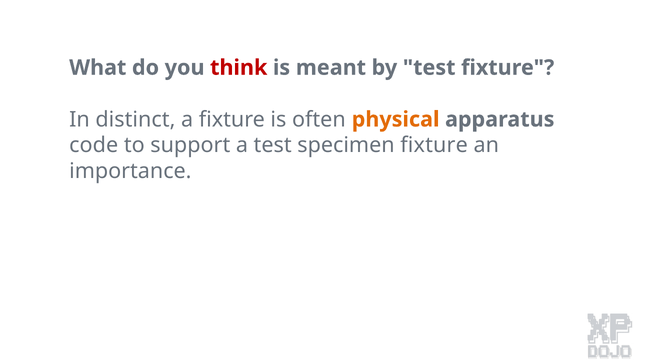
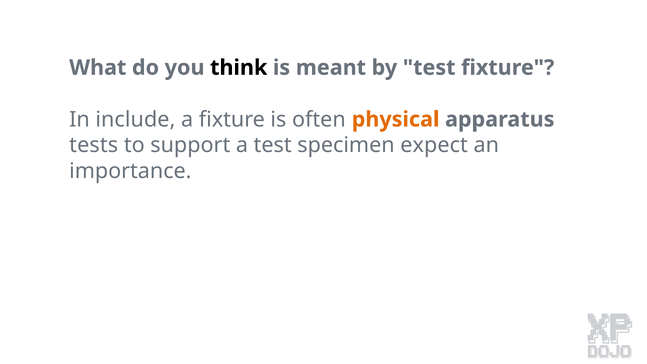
think colour: red -> black (239, 68)
distinct: distinct -> include (135, 119)
code: code -> tests (94, 145)
specimen fixture: fixture -> expect (434, 145)
